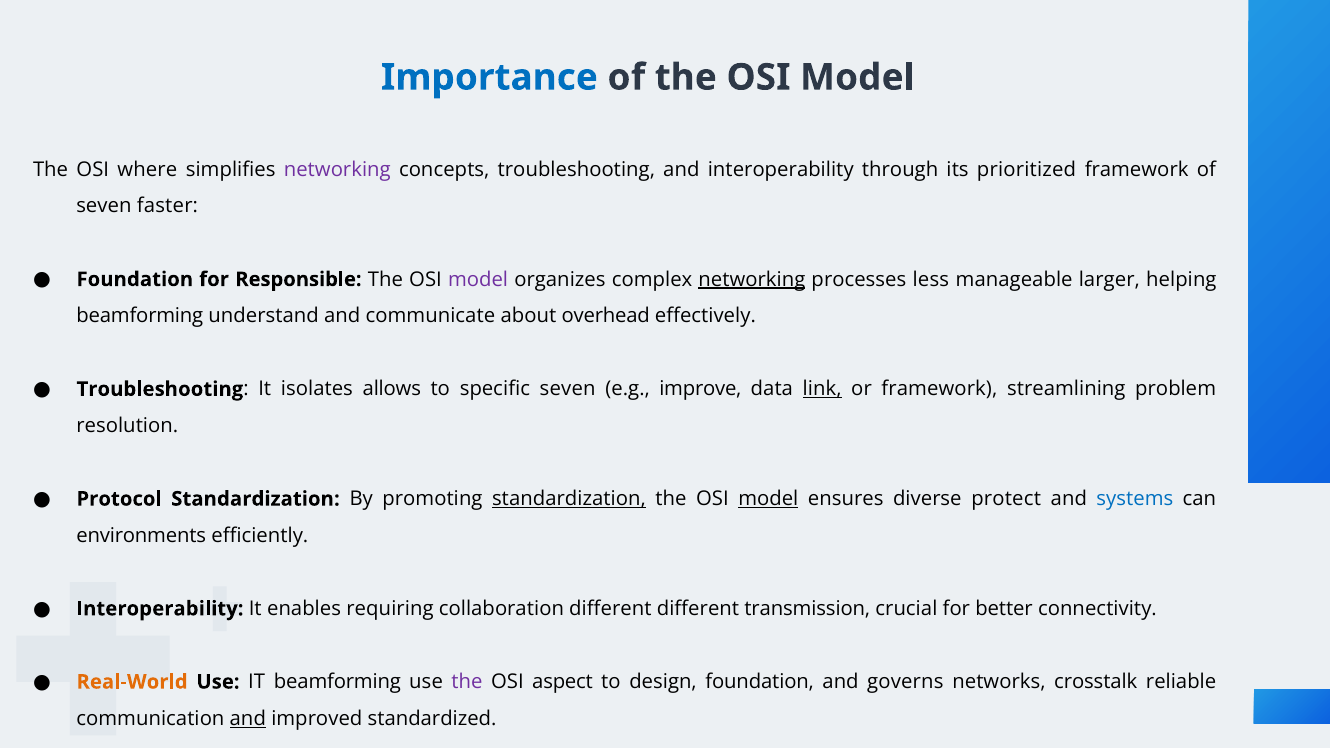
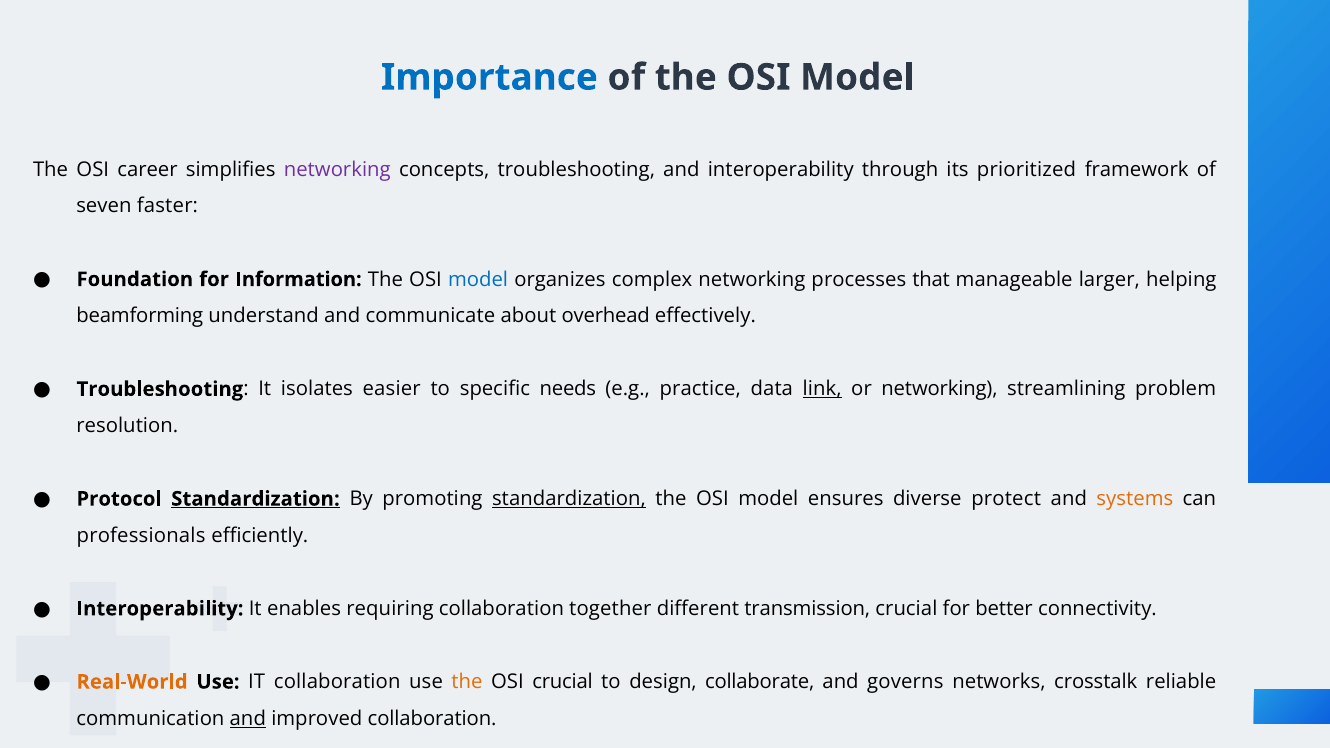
where: where -> career (148, 170)
Responsible: Responsible -> Information (298, 279)
model colour: purple -> blue (478, 279)
networking underline: present -> none (752, 279)
less: less -> that (931, 279)
allows: allows -> easier (392, 389)
specific seven: seven -> needs (568, 389)
improve: improve -> practice (700, 389)
or framework: framework -> networking (939, 389)
Standardization underline: none -> present (256, 499)
model underline: present -> none (768, 499)
systems colour: blue -> orange (1135, 499)
environments: environments -> professionals (141, 536)
collaboration different: different -> together (610, 609)
IT beamforming: beamforming -> collaboration (337, 682)
the colour: purple -> orange (467, 682)
OSI aspect: aspect -> crucial (563, 682)
design foundation: foundation -> collaborate (760, 682)
improved standardized: standardized -> collaboration (432, 719)
